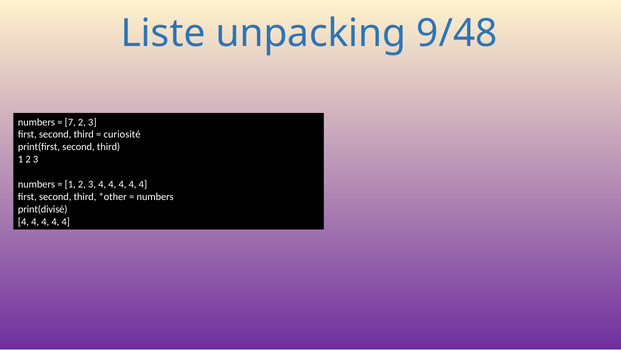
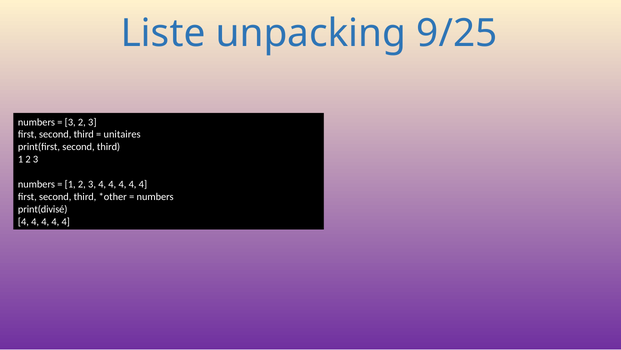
9/48: 9/48 -> 9/25 (457, 34)
7: 7 -> 3 (70, 122)
curiosité: curiosité -> unitaires (122, 134)
